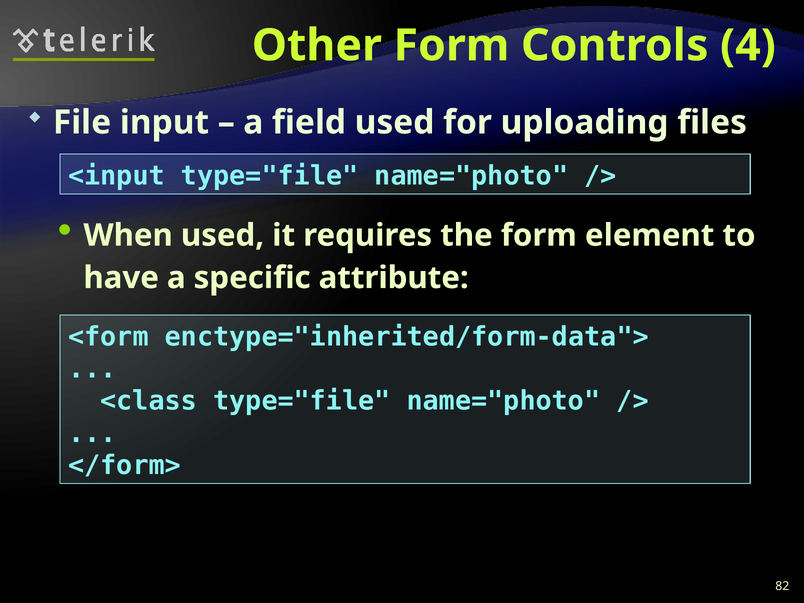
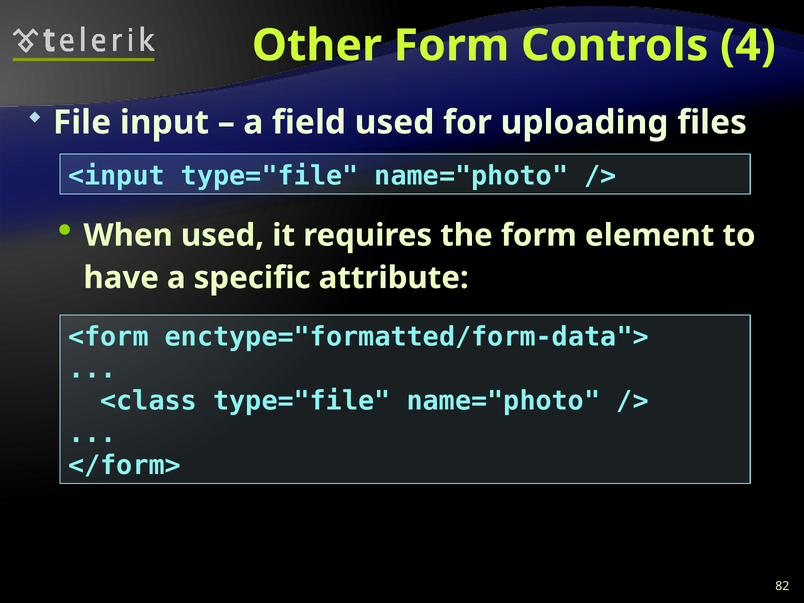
enctype="inherited/form-data">: enctype="inherited/form-data"> -> enctype="formatted/form-data"> (407, 337)
